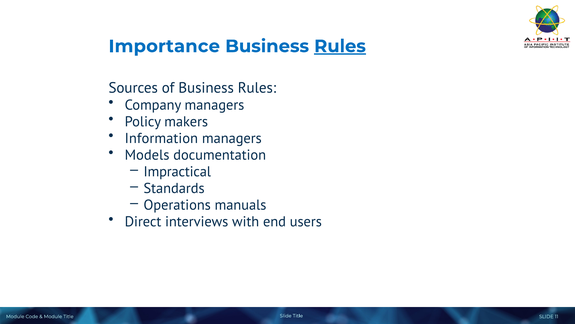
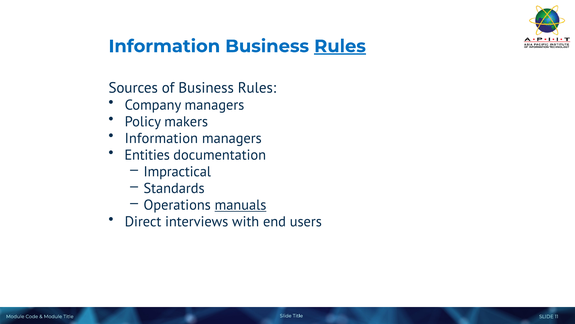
Importance: Importance -> Information (164, 46)
Models: Models -> Entities (147, 155)
manuals underline: none -> present (240, 205)
